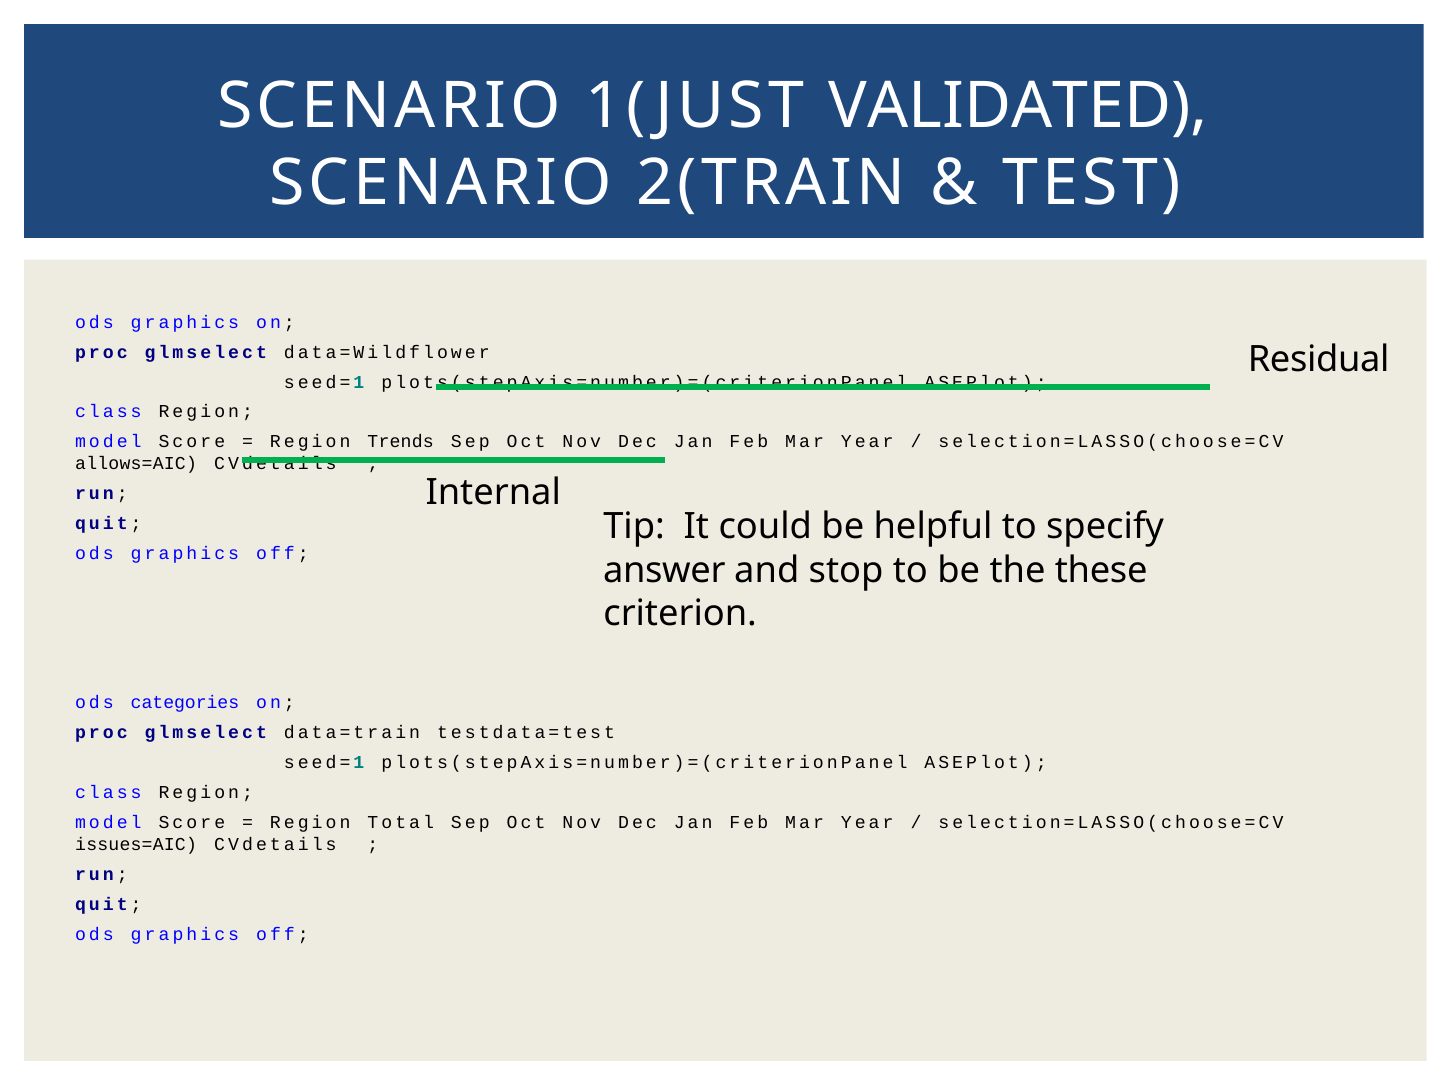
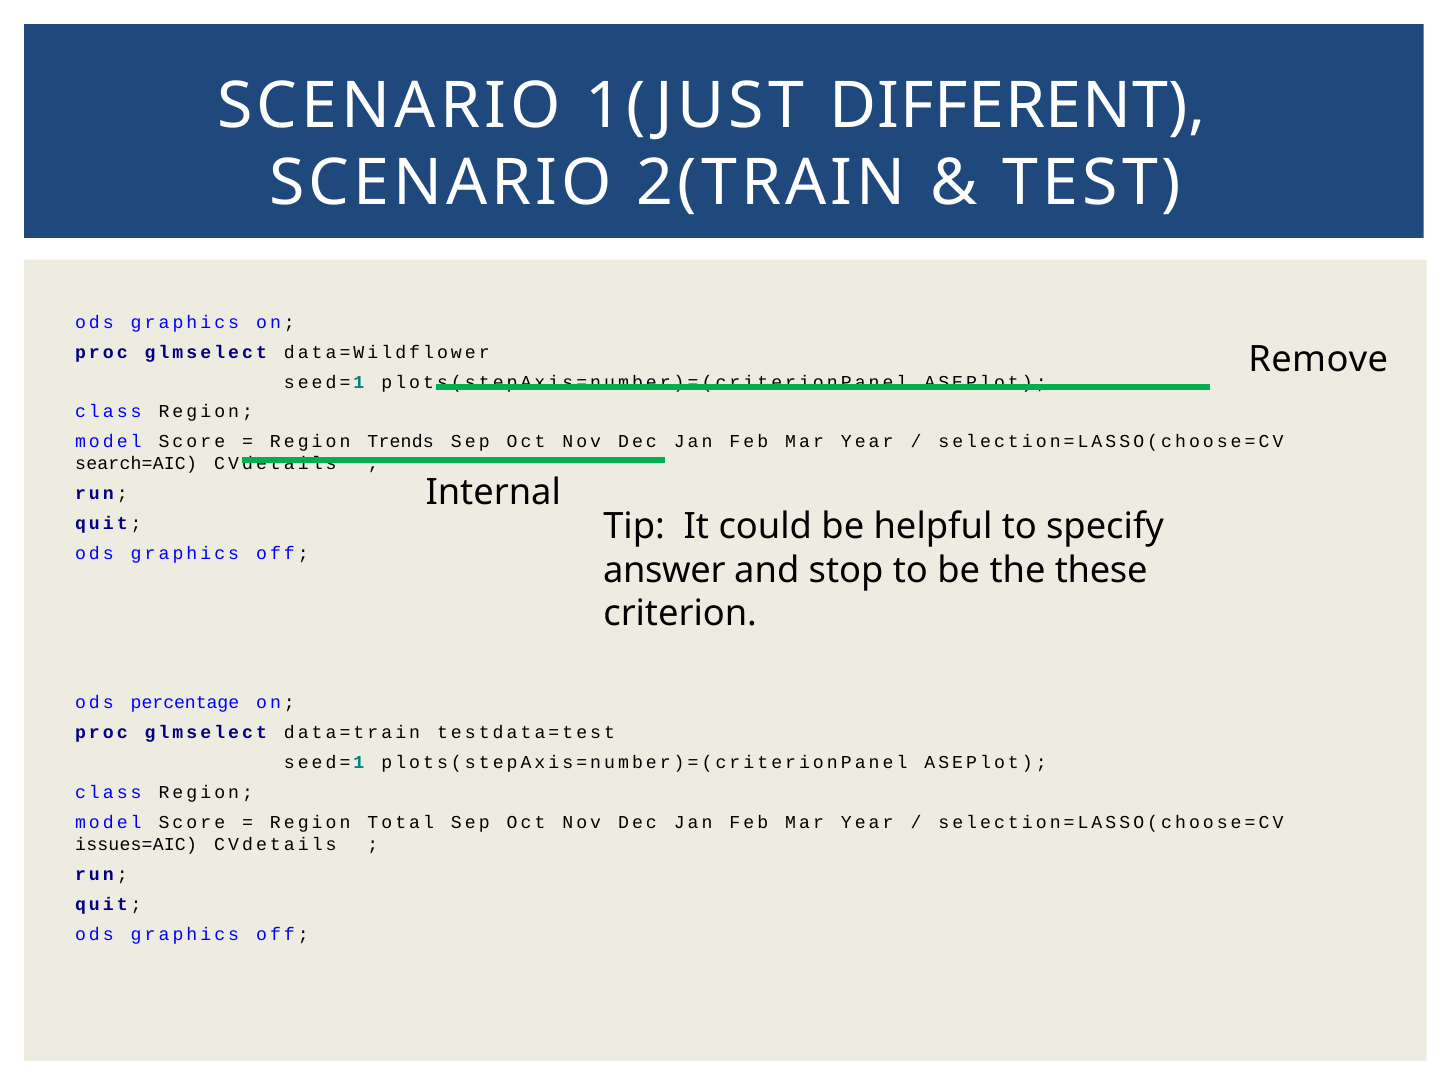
VALIDATED: VALIDATED -> DIFFERENT (1018, 106)
Residual: Residual -> Remove (1318, 360)
allows=AIC: allows=AIC -> search=AIC (136, 464)
categories: categories -> percentage (185, 703)
